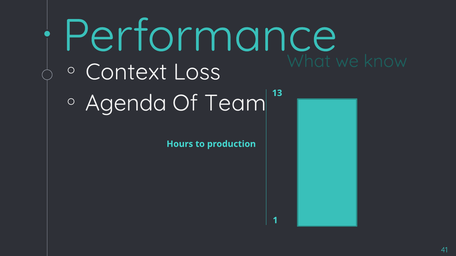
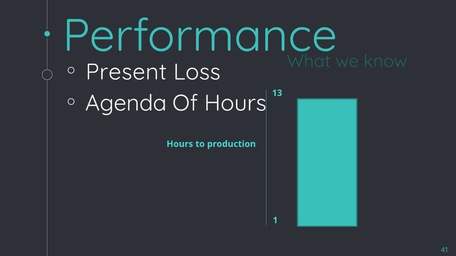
Context: Context -> Present (126, 72)
Of Team: Team -> Hours (235, 103)
